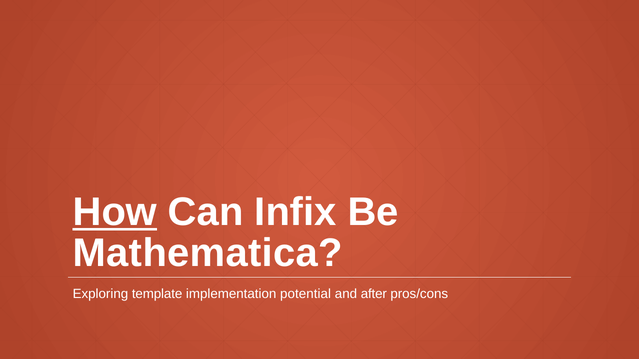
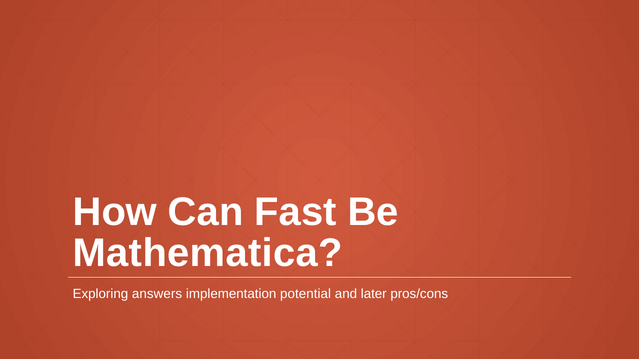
How underline: present -> none (115, 212)
Infix: Infix -> Fast (295, 212)
template: template -> answers (157, 294)
after: after -> later (374, 294)
